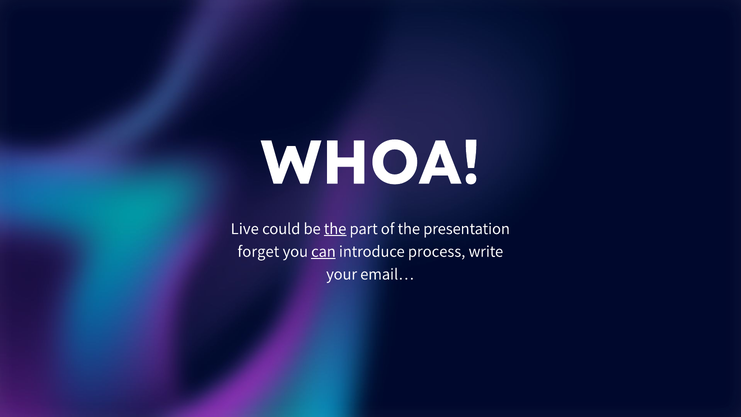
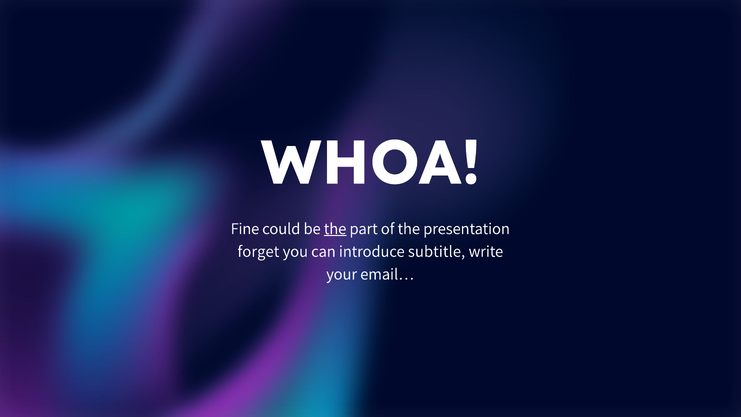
Live: Live -> Fine (245, 229)
can underline: present -> none (323, 251)
process: process -> subtitle (437, 251)
